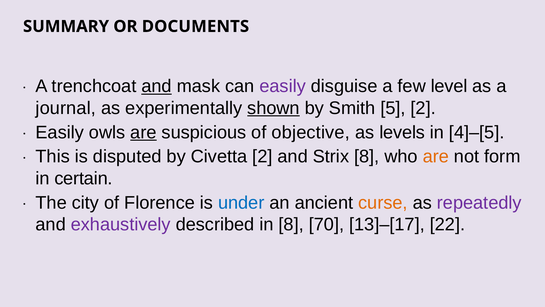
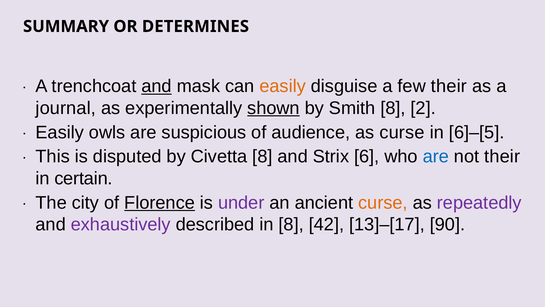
DOCUMENTS: DOCUMENTS -> DETERMINES (195, 26)
easily colour: purple -> orange (283, 86)
few level: level -> their (449, 86)
Smith 5: 5 -> 8 (393, 108)
are underline: present -> none (143, 132)
objective: objective -> audience (311, 132)
as levels: levels -> curse (402, 132)
4]–[5: 4]–[5 -> 6]–[5 (477, 132)
Civetta 2: 2 -> 8 (262, 156)
Strix 8: 8 -> 6 (367, 156)
are colour: orange -> blue (436, 156)
not form: form -> their (502, 156)
Florence underline: none -> present (160, 202)
under colour: blue -> purple (241, 202)
70: 70 -> 42 (326, 224)
22: 22 -> 90 (447, 224)
